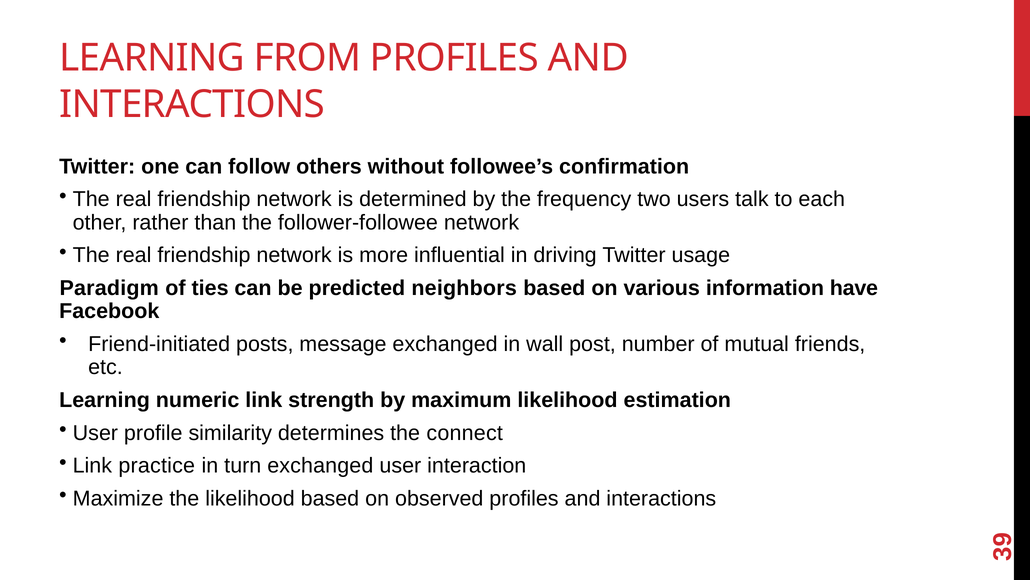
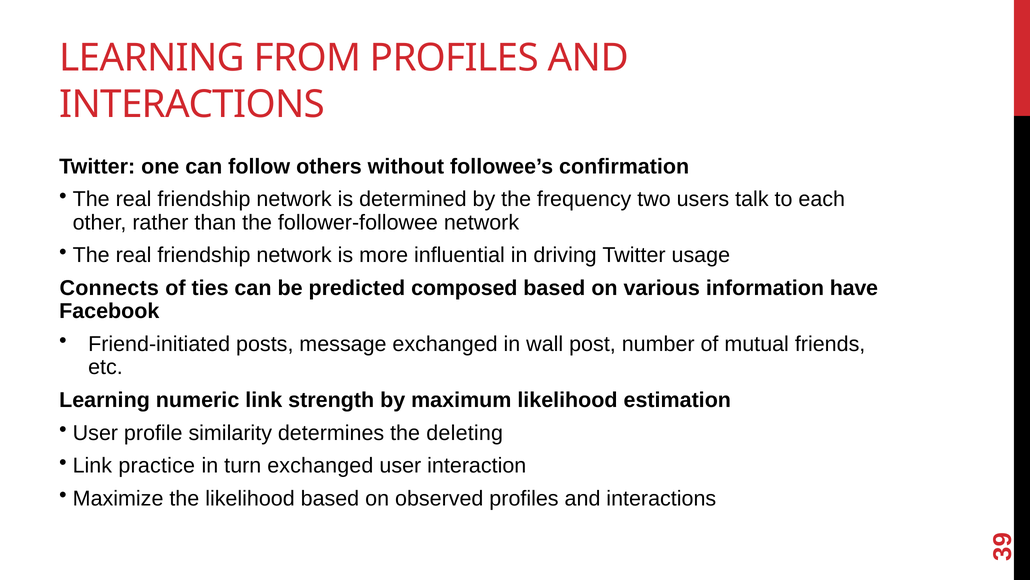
Paradigm: Paradigm -> Connects (109, 288)
neighbors: neighbors -> composed (464, 288)
connect: connect -> deleting (465, 433)
